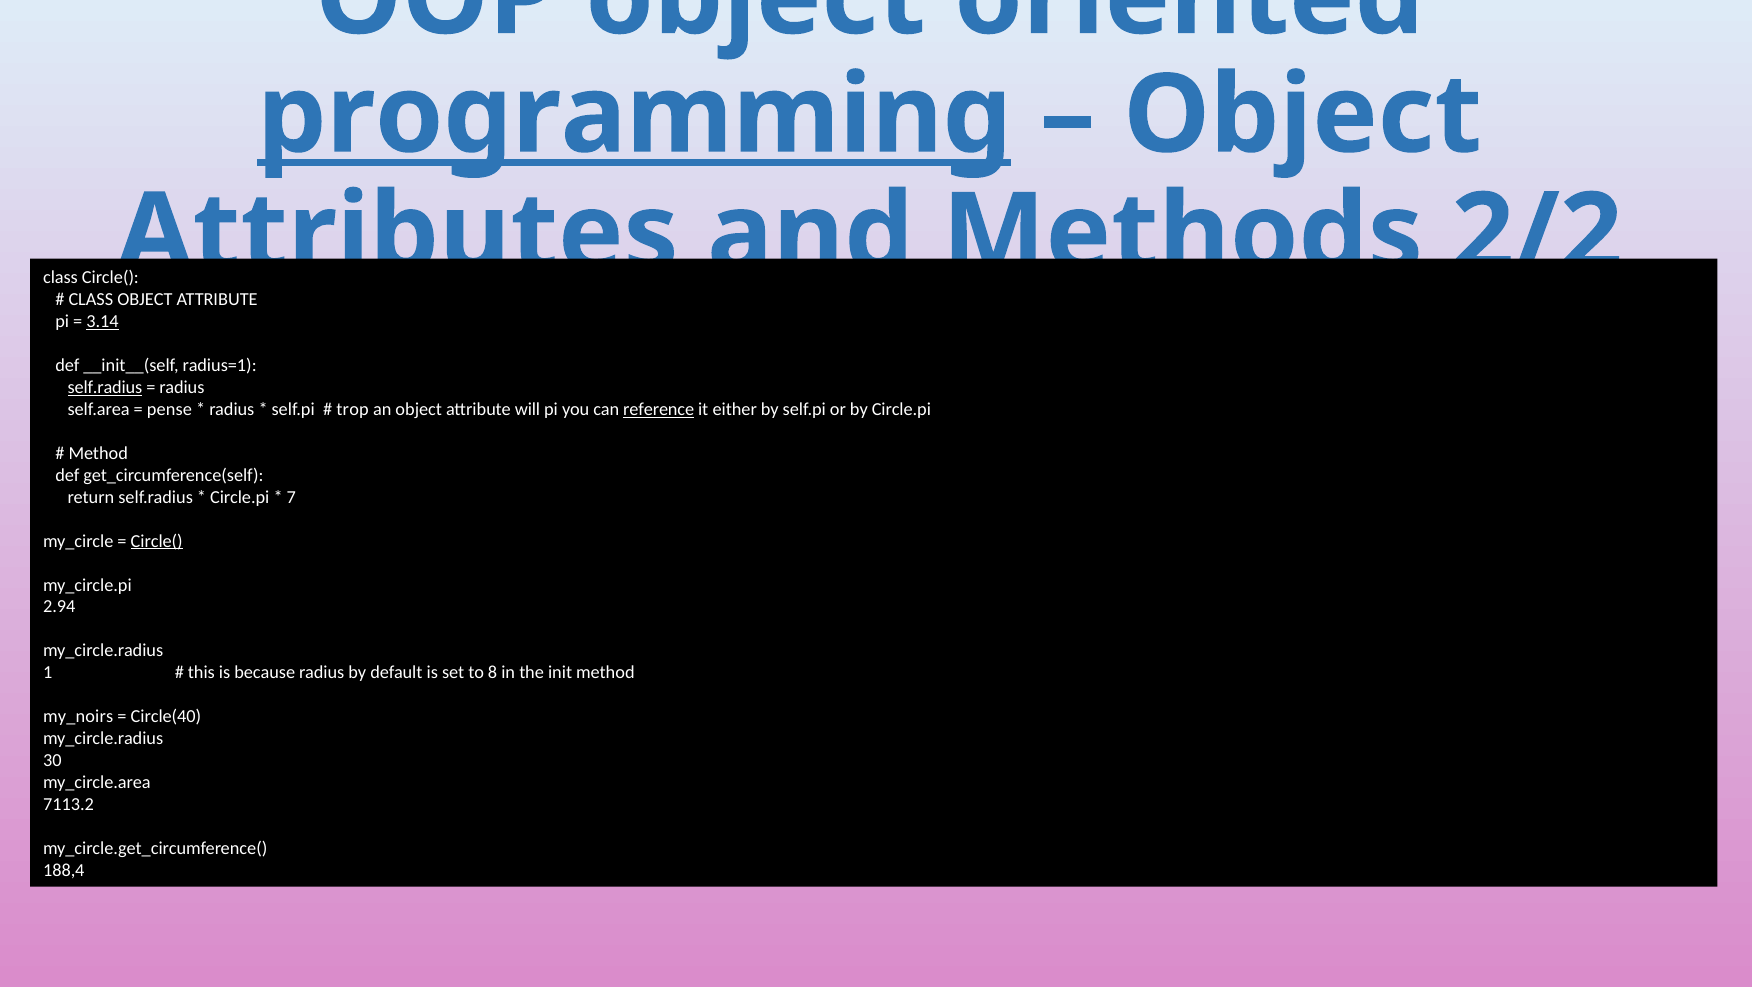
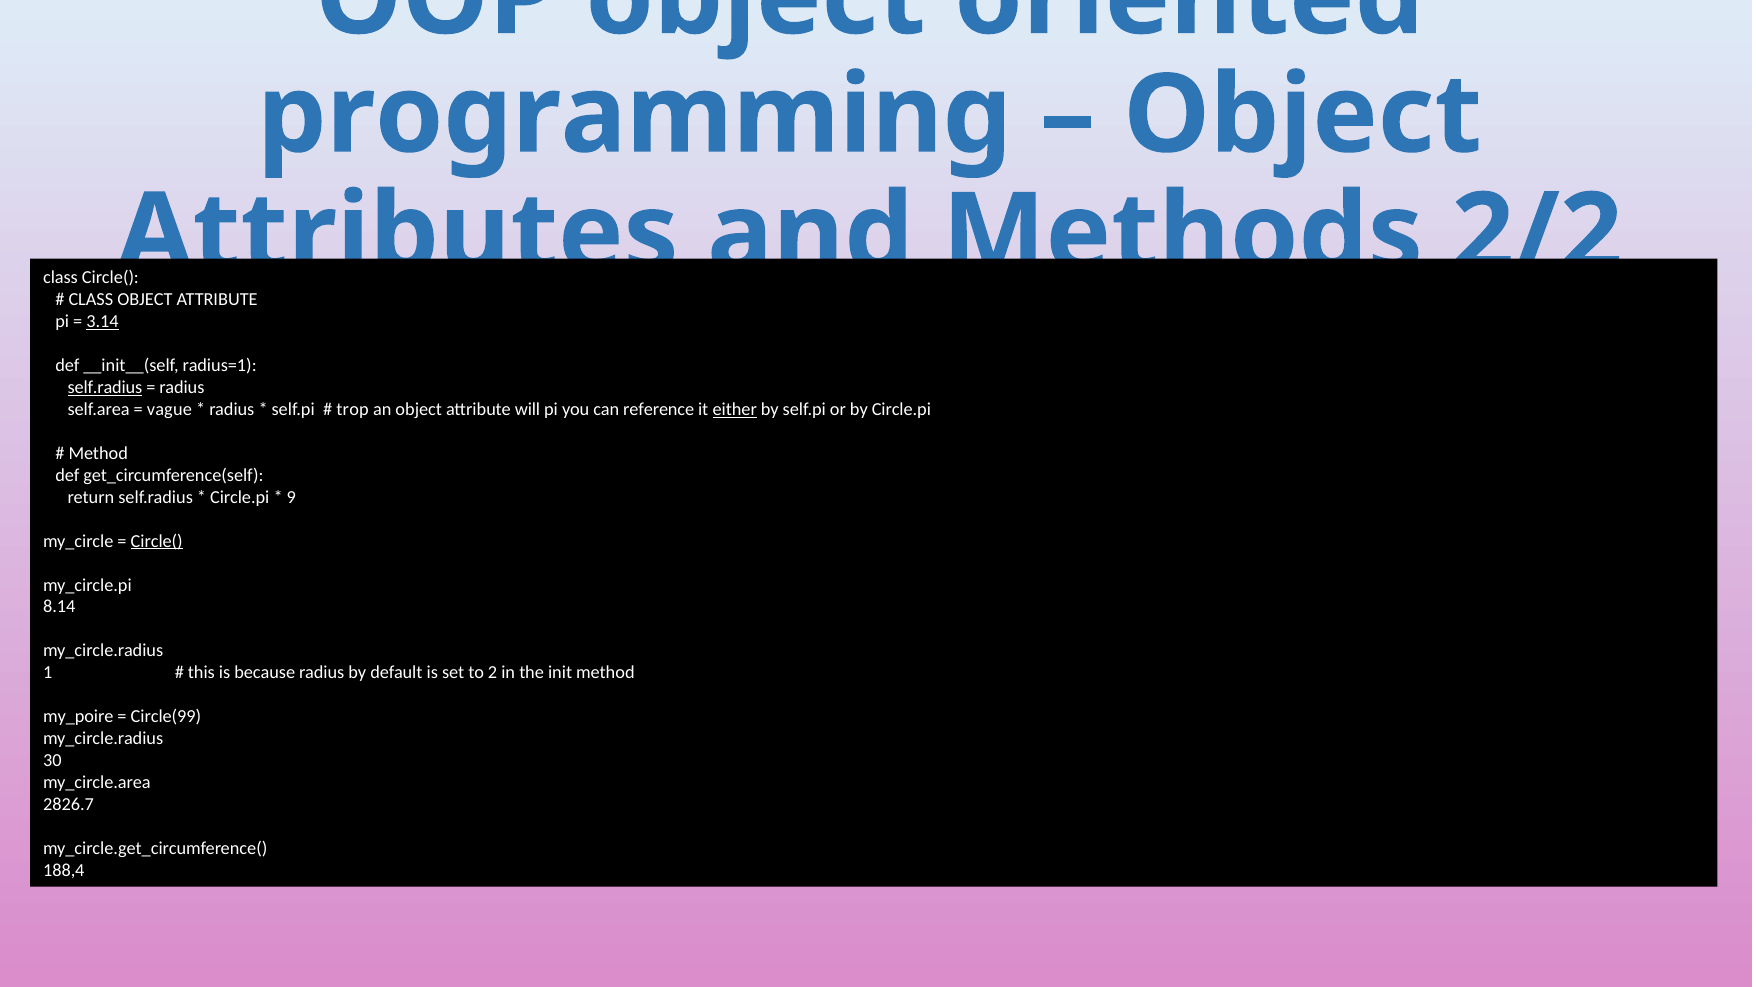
programming underline: present -> none (635, 116)
pense: pense -> vague (169, 410)
reference underline: present -> none (659, 410)
either underline: none -> present (735, 410)
7: 7 -> 9 (291, 497)
2.94: 2.94 -> 8.14 (59, 607)
8: 8 -> 2 (493, 673)
my_noirs: my_noirs -> my_poire (78, 717)
Circle(40: Circle(40 -> Circle(99 (166, 717)
7113.2: 7113.2 -> 2826.7 (68, 805)
